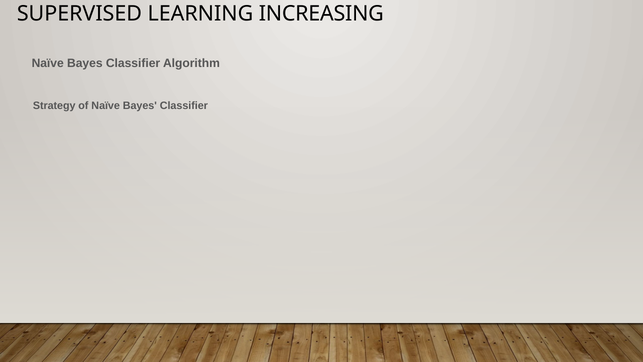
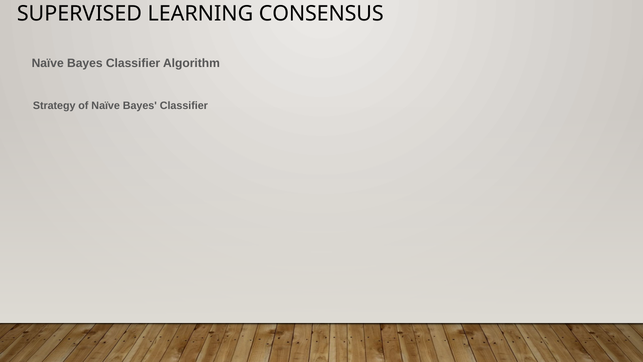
INCREASING: INCREASING -> CONSENSUS (321, 13)
